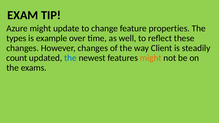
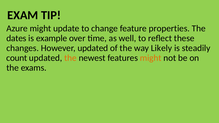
types: types -> dates (16, 38)
However changes: changes -> updated (93, 48)
Client: Client -> Likely (161, 48)
the colour: blue -> orange (70, 58)
